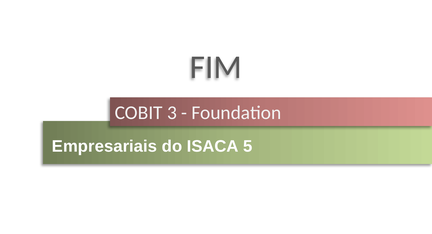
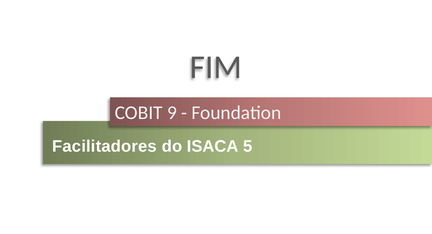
3: 3 -> 9 (172, 113)
Empresariais: Empresariais -> Facilitadores (105, 146)
